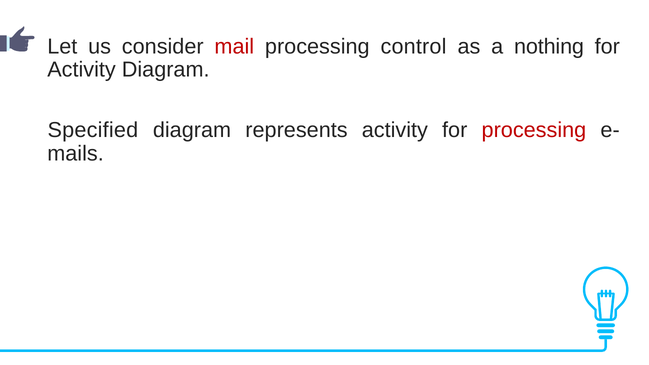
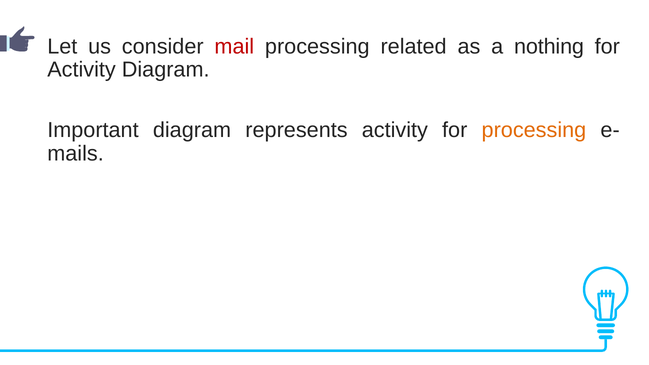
control: control -> related (414, 46)
Specified: Specified -> Important (93, 130)
processing colour: red -> orange (534, 130)
